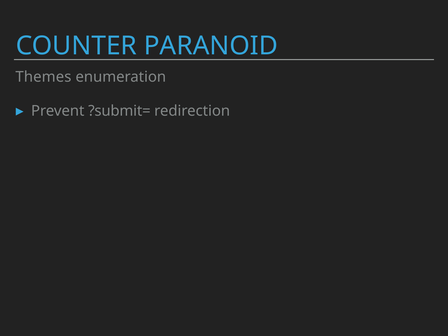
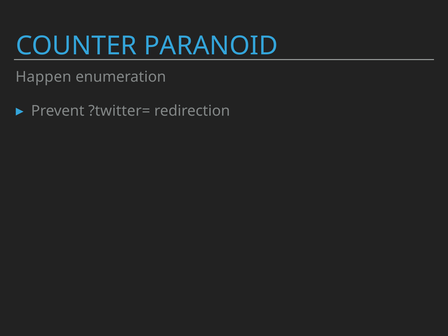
Themes: Themes -> Happen (43, 77)
?submit=: ?submit= -> ?twitter= (119, 111)
